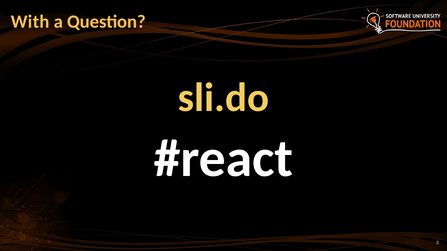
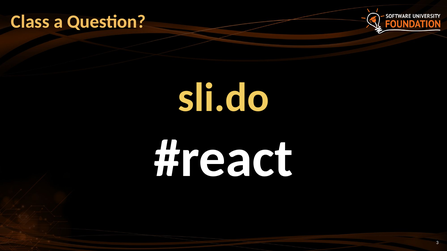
With: With -> Class (30, 22)
